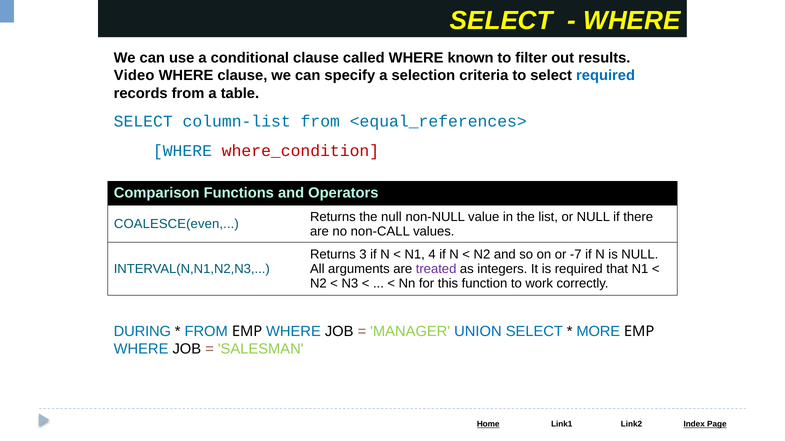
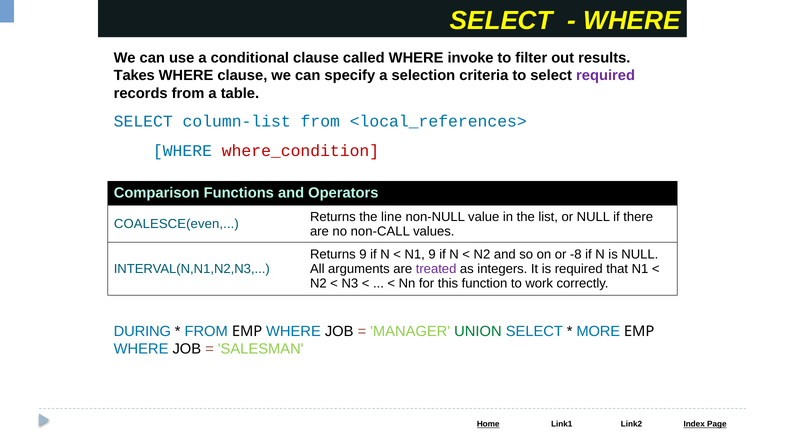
known: known -> invoke (471, 58)
Video: Video -> Takes (134, 76)
required colour: blue -> purple (606, 76)
<equal_references>: <equal_references> -> <local_references> (438, 122)
the null: null -> line (391, 217)
Returns 3: 3 -> 9 (363, 255)
N1 4: 4 -> 9 (432, 255)
-7: -7 -> -8 (576, 255)
UNION colour: blue -> green (478, 332)
